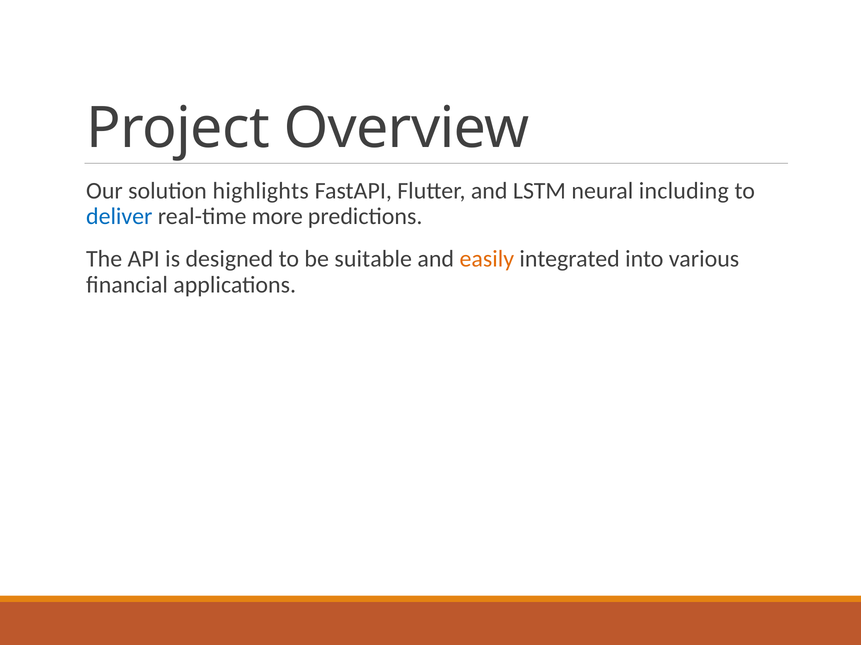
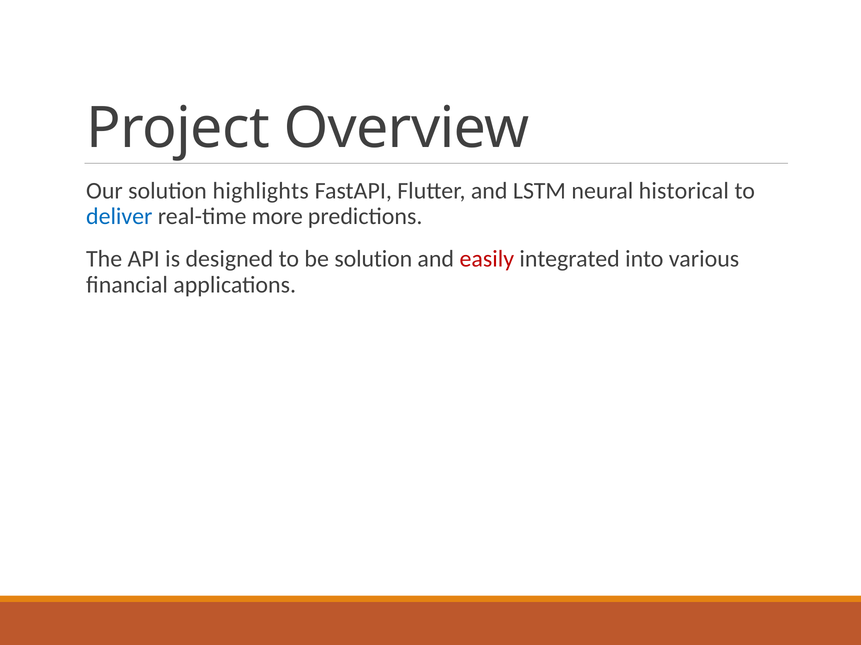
including: including -> historical (684, 191)
be suitable: suitable -> solution (373, 259)
easily colour: orange -> red (487, 259)
